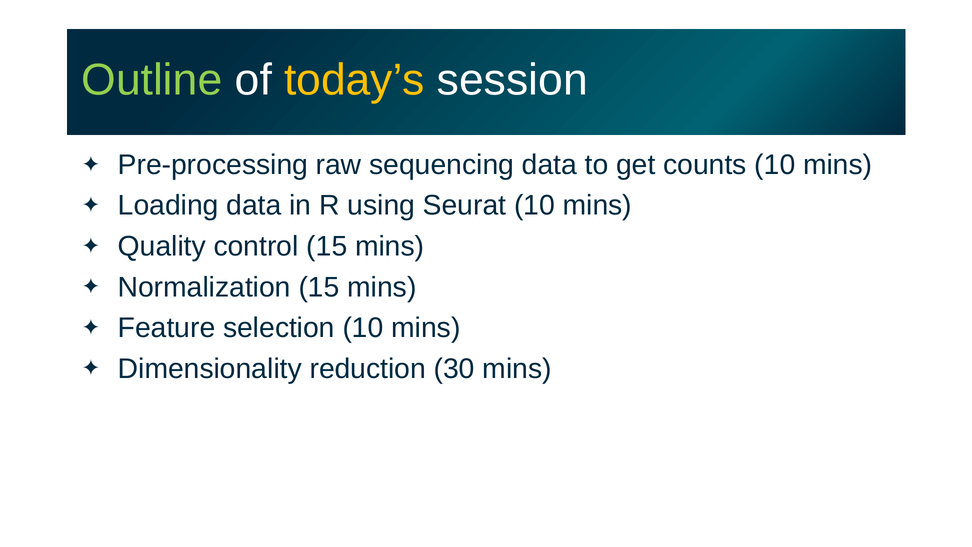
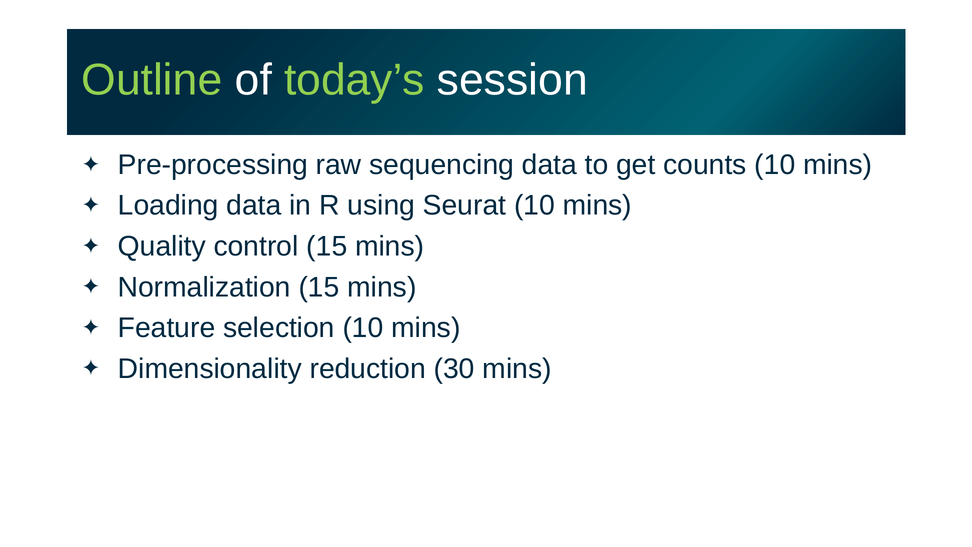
today’s colour: yellow -> light green (354, 80)
